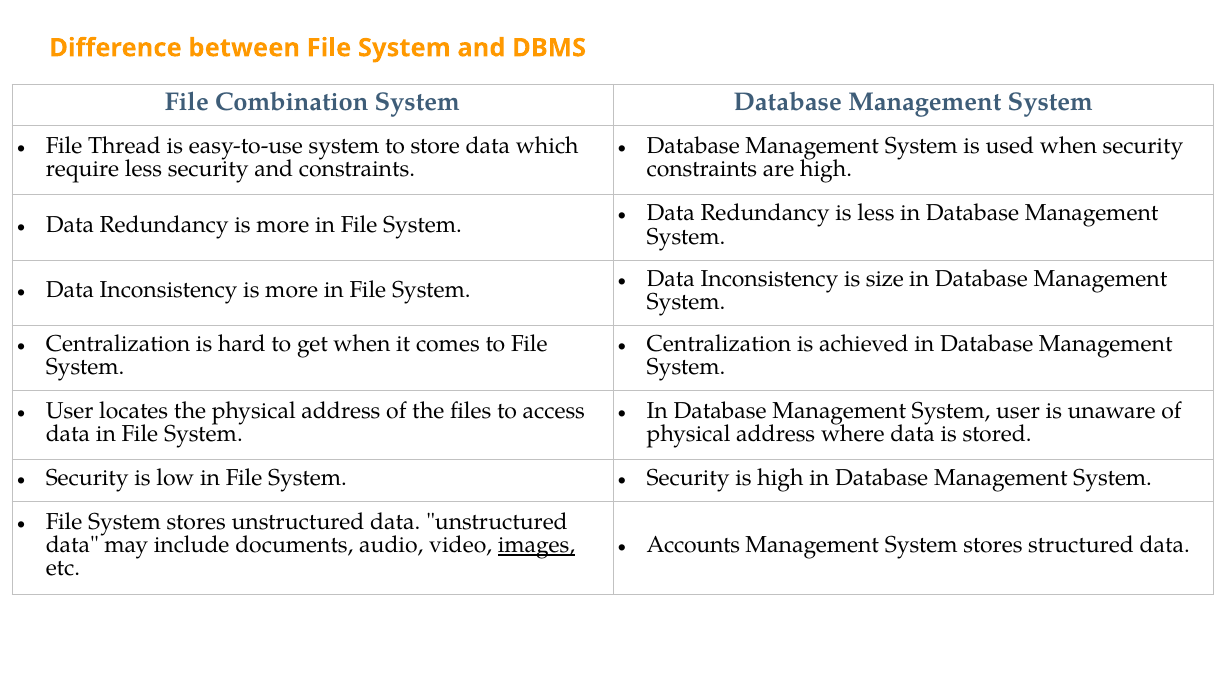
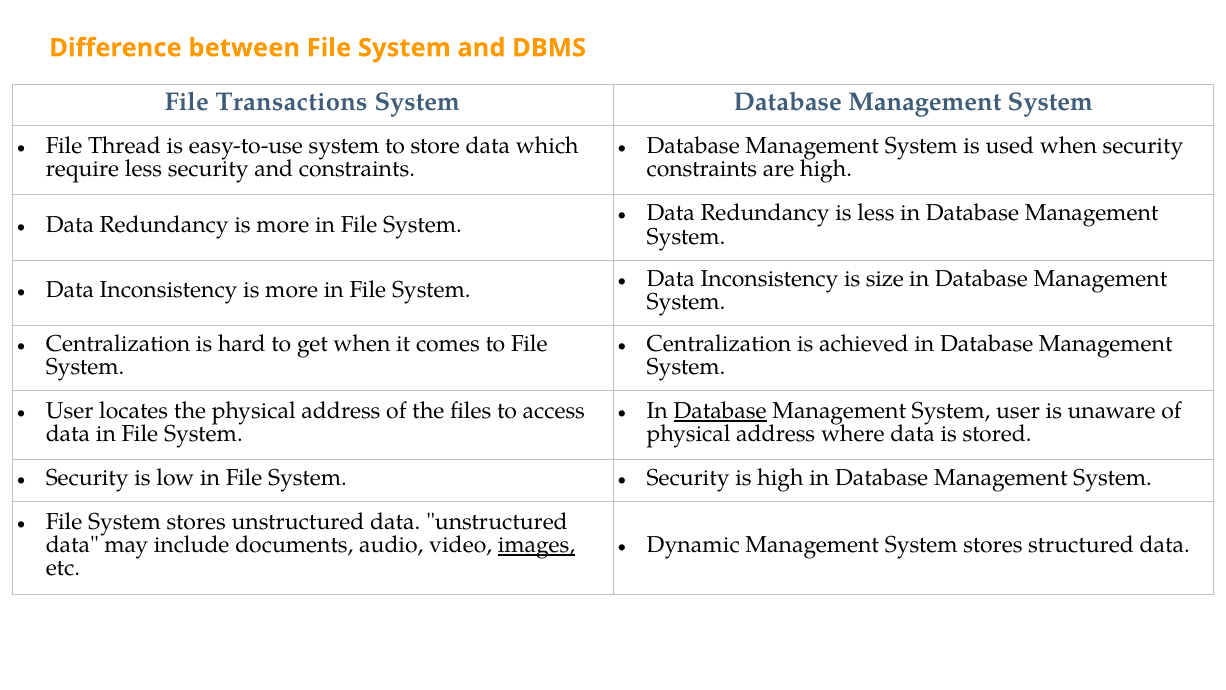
Combination: Combination -> Transactions (292, 102)
Database underline: none -> present (720, 411)
Accounts: Accounts -> Dynamic (693, 545)
